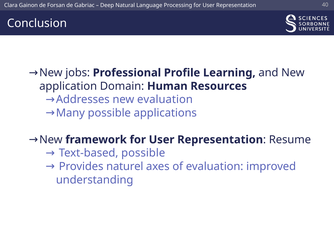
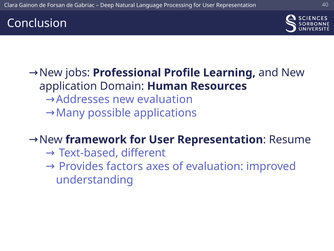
Text-based possible: possible -> different (143, 153)
naturel: naturel -> factors (125, 166)
